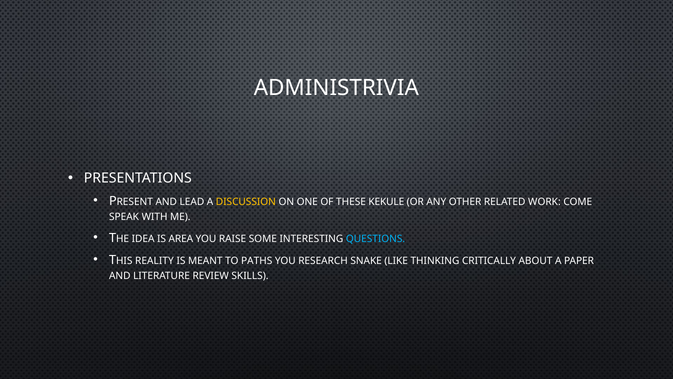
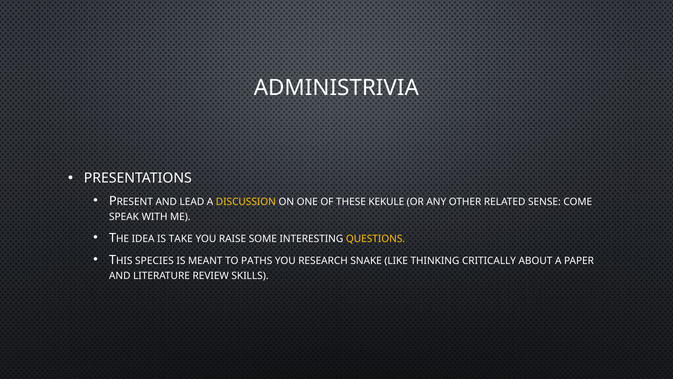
WORK: WORK -> SENSE (544, 202)
AREA: AREA -> TAKE (181, 239)
QUESTIONS colour: light blue -> yellow (376, 239)
REALITY: REALITY -> SPECIES (154, 260)
